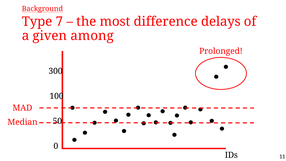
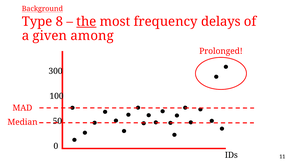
7: 7 -> 8 (59, 21)
the underline: none -> present (86, 21)
difference: difference -> frequency (166, 21)
